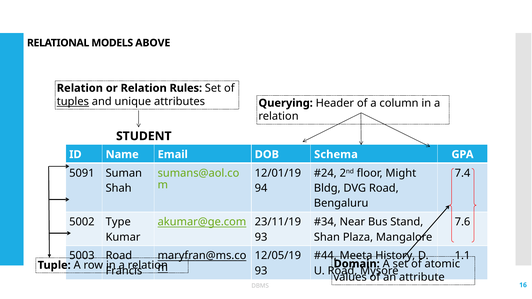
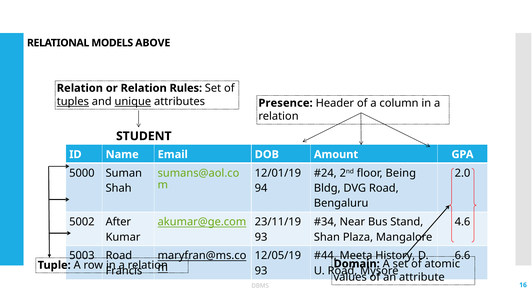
unique underline: none -> present (133, 101)
Querying: Querying -> Presence (286, 103)
Schema: Schema -> Amount (336, 155)
5091: 5091 -> 5000 (82, 173)
Might: Might -> Being (401, 173)
7.4: 7.4 -> 2.0 (462, 173)
Type: Type -> After (118, 222)
7.6: 7.6 -> 4.6 (462, 222)
1.1: 1.1 -> 6.6 (462, 256)
